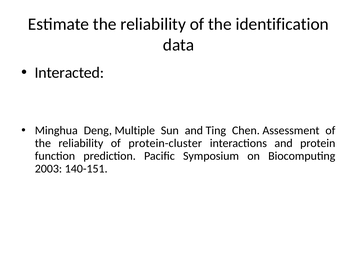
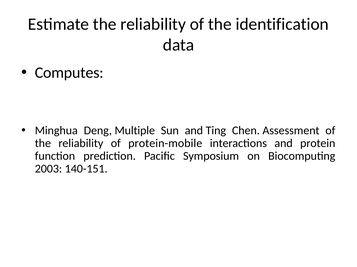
Interacted: Interacted -> Computes (69, 73)
protein-cluster: protein-cluster -> protein-mobile (165, 144)
